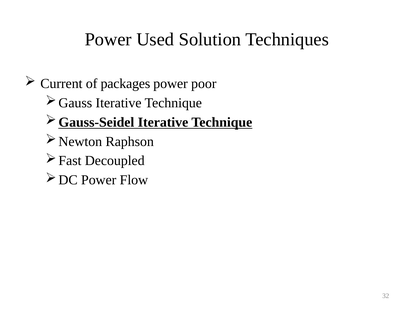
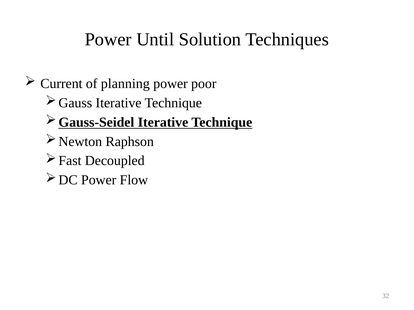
Used: Used -> Until (155, 40)
packages: packages -> planning (125, 84)
